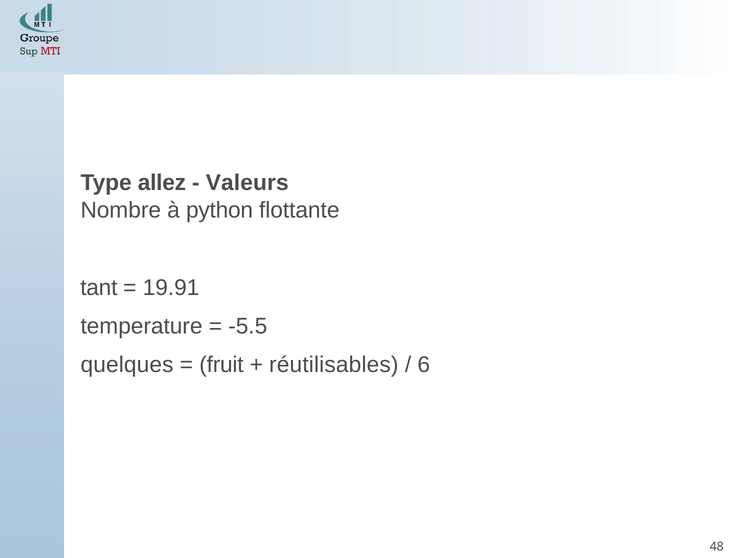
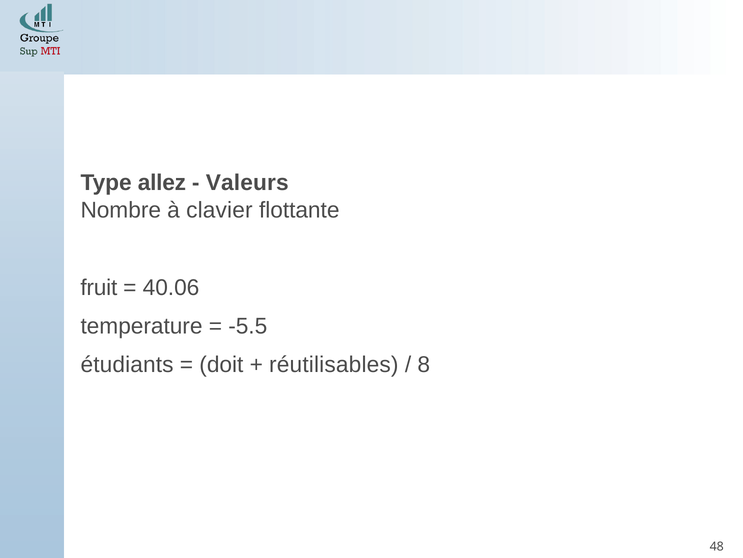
python: python -> clavier (219, 210)
tant: tant -> fruit (99, 287)
19.91: 19.91 -> 40.06 (171, 287)
quelques: quelques -> étudiants (127, 364)
fruit: fruit -> doit (221, 364)
6: 6 -> 8 (424, 364)
